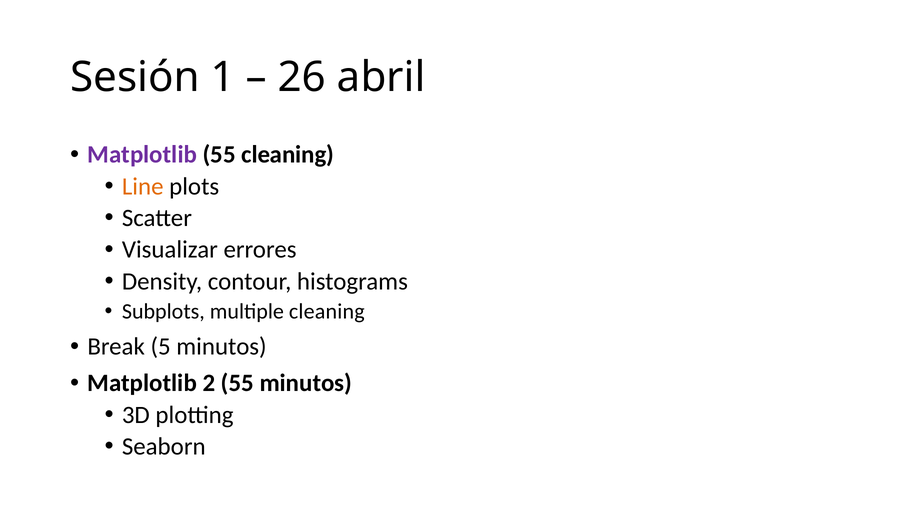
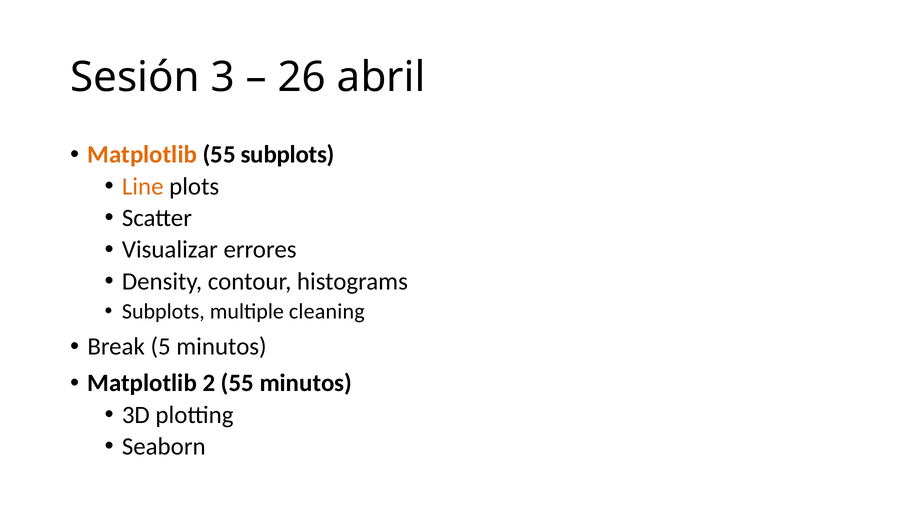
1: 1 -> 3 (223, 77)
Matplotlib colour: purple -> orange (142, 154)
55 cleaning: cleaning -> subplots (288, 154)
